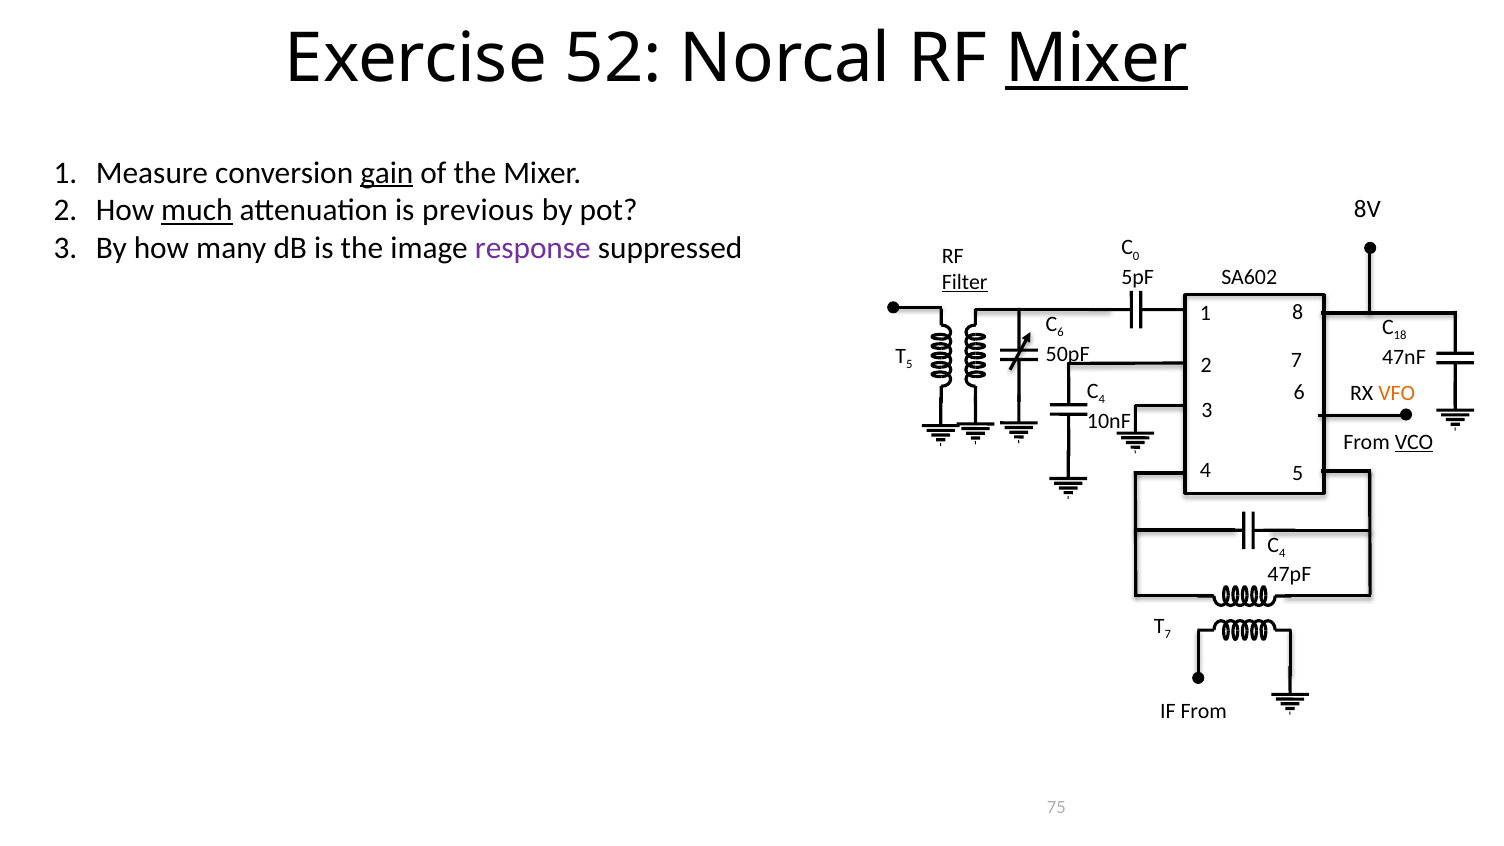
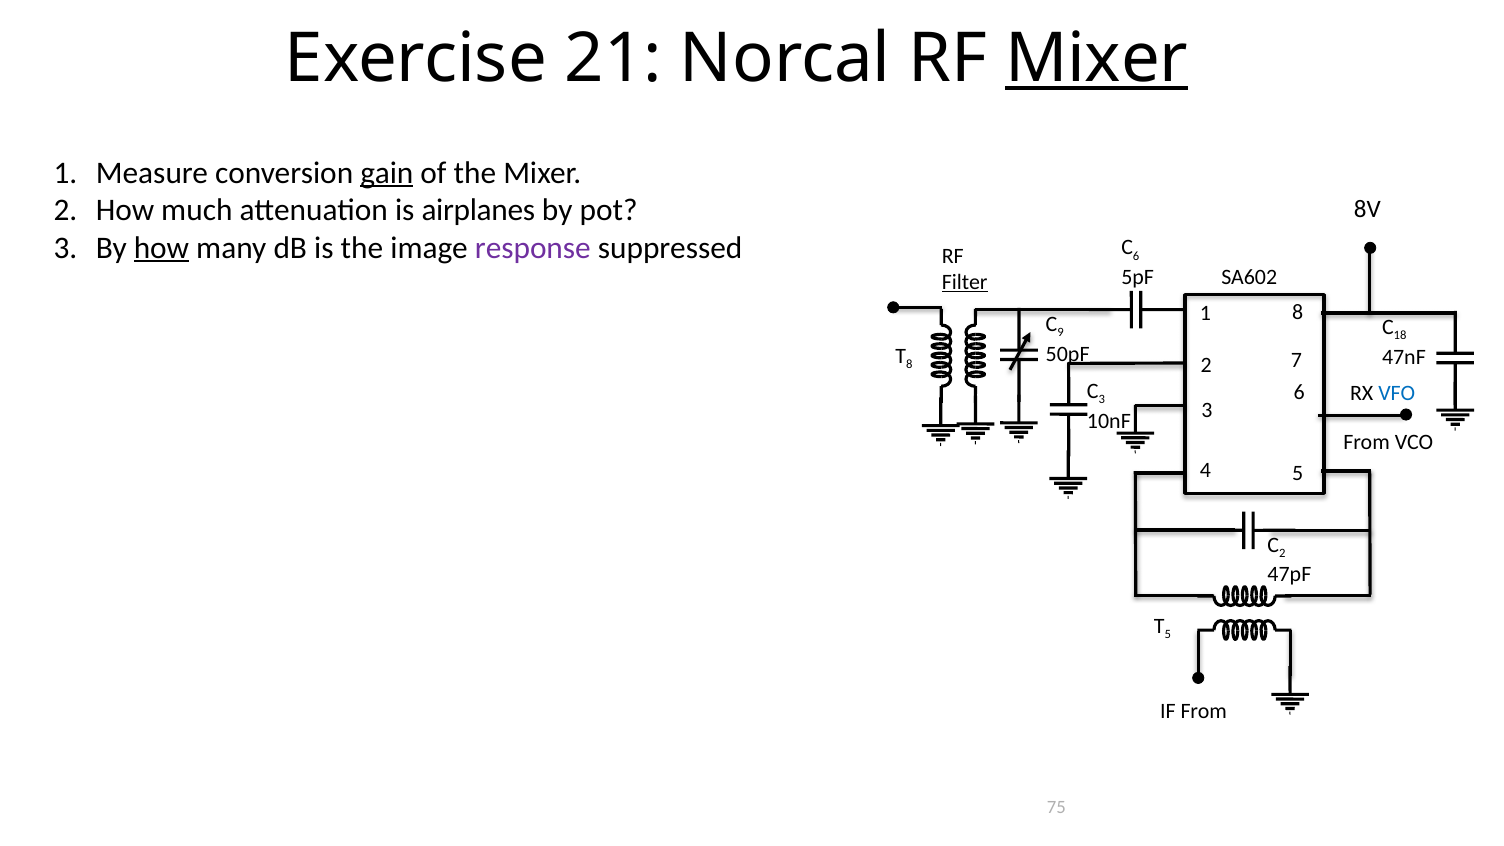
52: 52 -> 21 (613, 58)
much underline: present -> none (197, 210)
previous: previous -> airplanes (478, 210)
how underline: none -> present (161, 248)
0: 0 -> 6 (1136, 256)
6: 6 -> 9 (1061, 333)
5: 5 -> 8 (909, 364)
4: 4 -> 3 (1102, 400)
VFO colour: orange -> blue (1397, 393)
VCO underline: present -> none (1414, 442)
4: 4 -> 2 (1282, 553)
7: 7 -> 5 (1168, 634)
